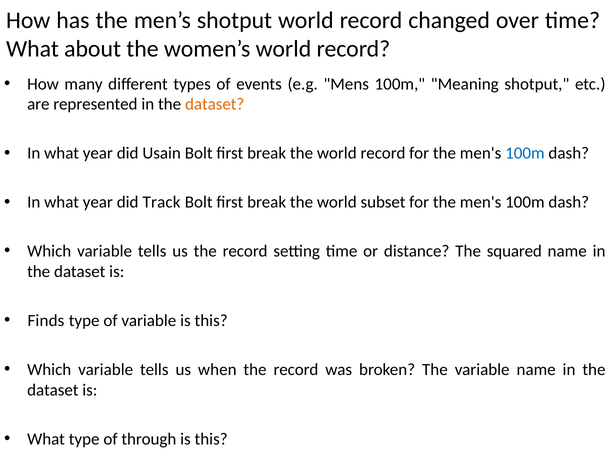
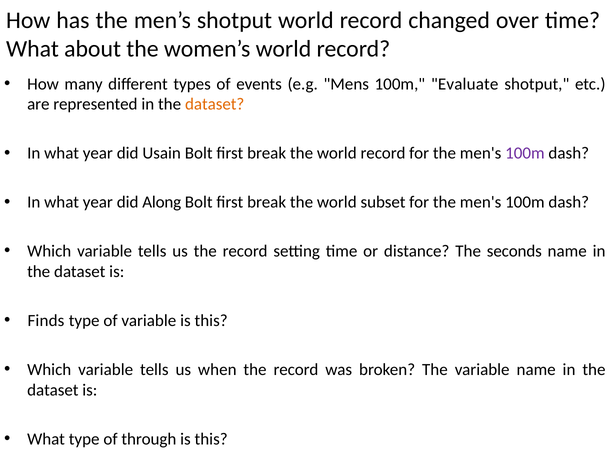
Meaning: Meaning -> Evaluate (465, 84)
100m colour: blue -> purple (525, 153)
Track: Track -> Along (162, 202)
squared: squared -> seconds (514, 251)
